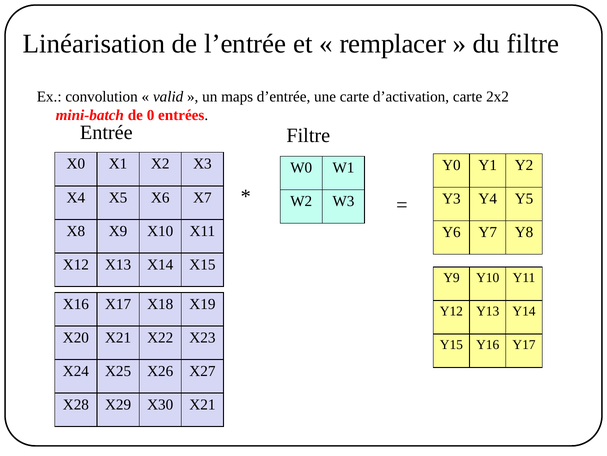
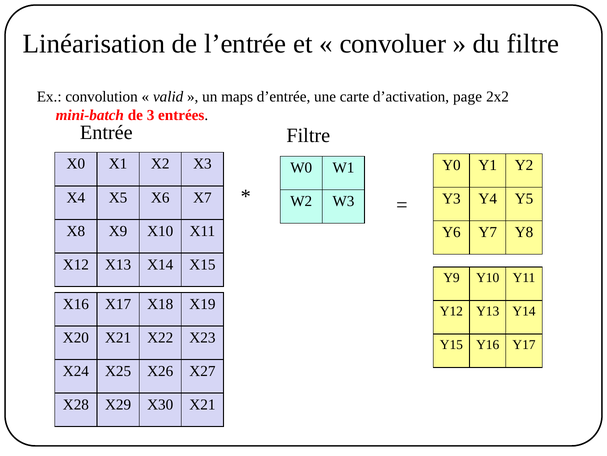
remplacer: remplacer -> convoluer (393, 44)
d’activation carte: carte -> page (468, 97)
0: 0 -> 3 (151, 115)
